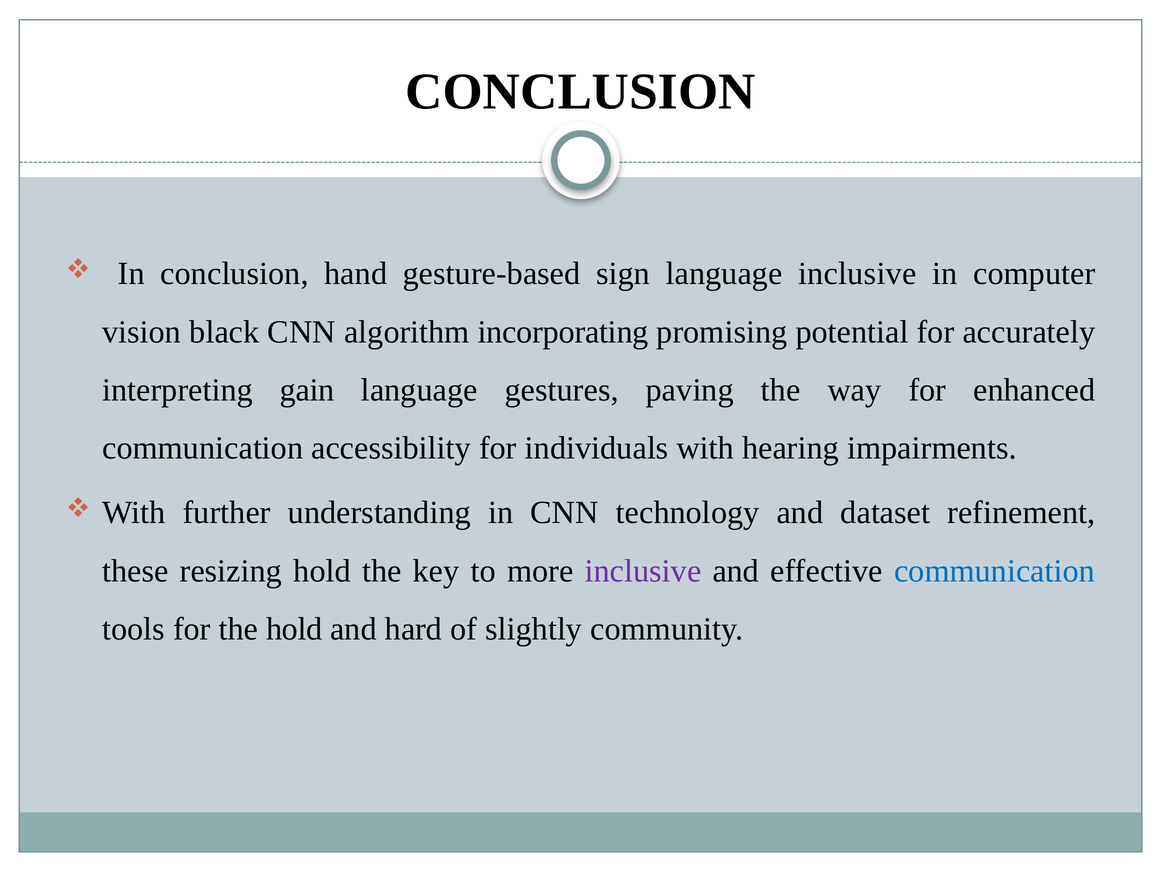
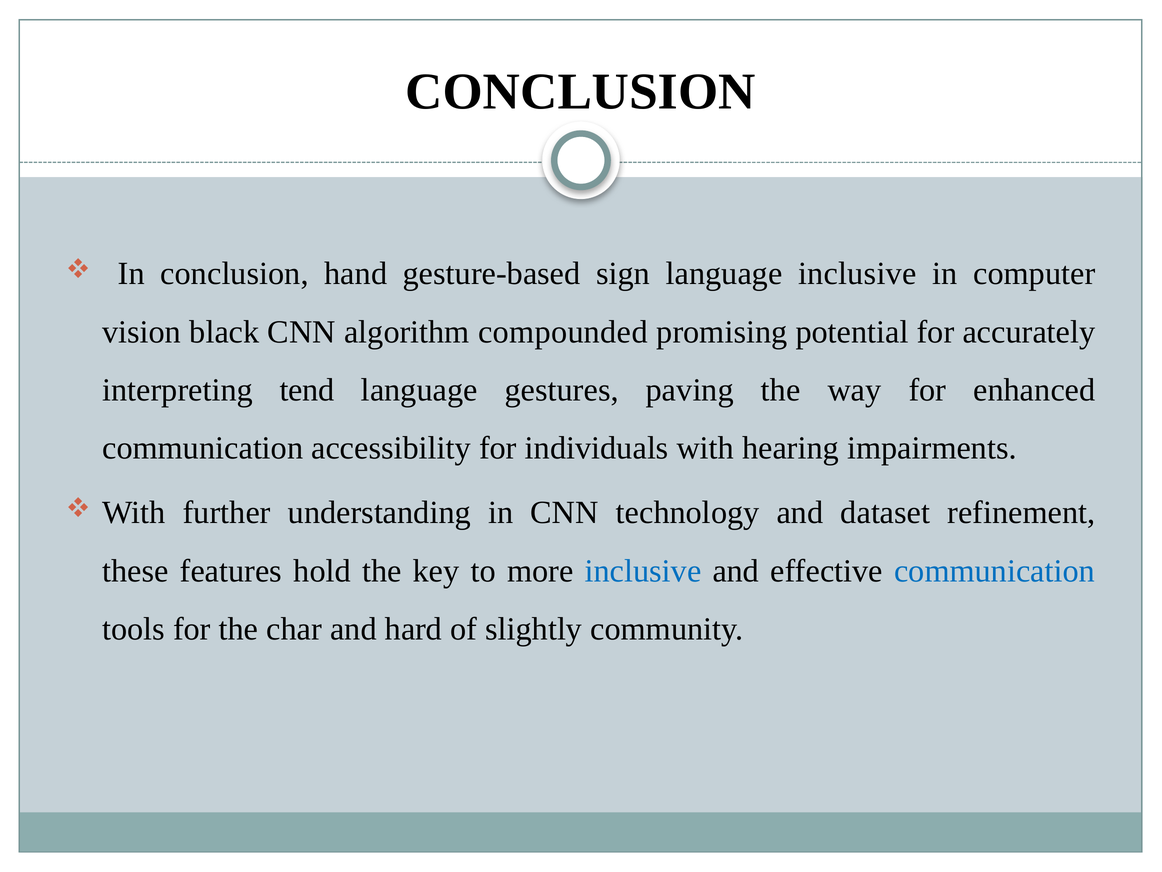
incorporating: incorporating -> compounded (563, 332)
gain: gain -> tend (307, 390)
resizing: resizing -> features (231, 571)
inclusive colour: purple -> blue (643, 571)
the hold: hold -> char (294, 629)
